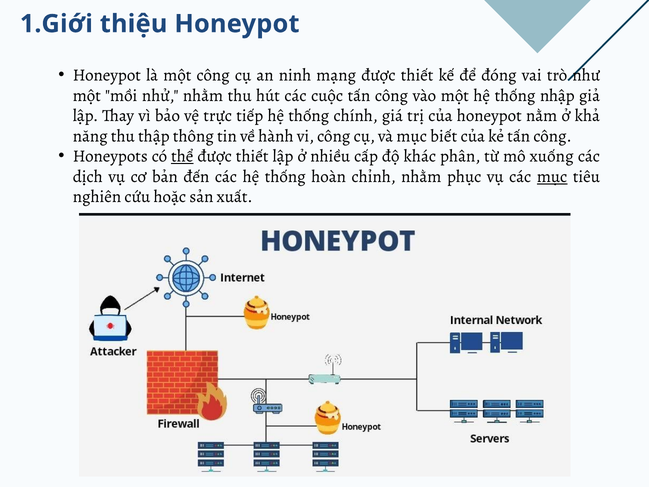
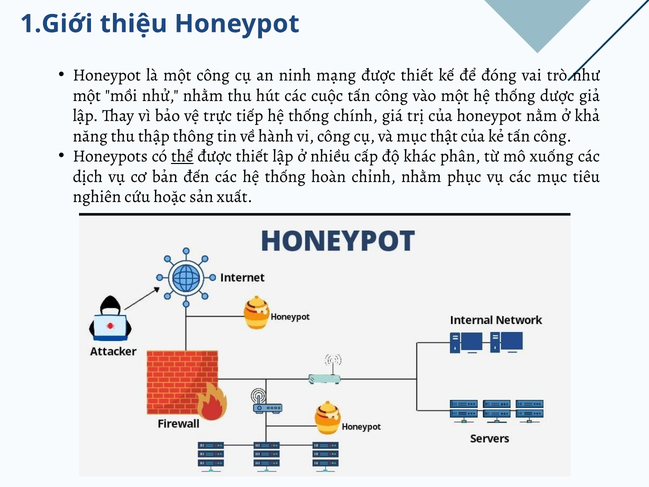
nhập: nhập -> dược (557, 95)
biết: biết -> thật (444, 136)
mục underline: present -> none (552, 177)
